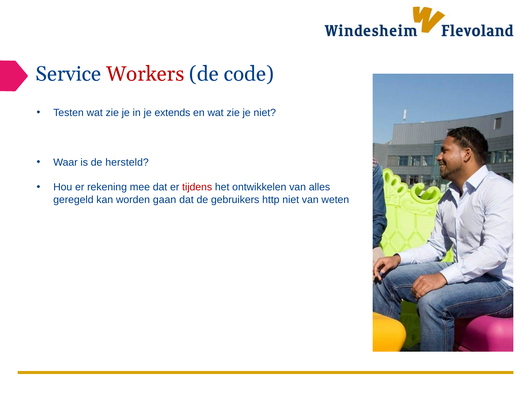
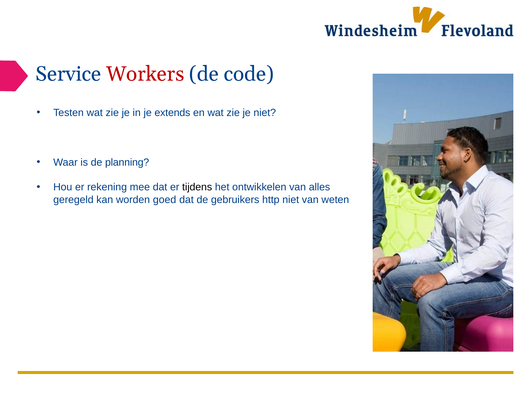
hersteld: hersteld -> planning (127, 162)
tijdens colour: red -> black (197, 187)
gaan: gaan -> goed (165, 200)
